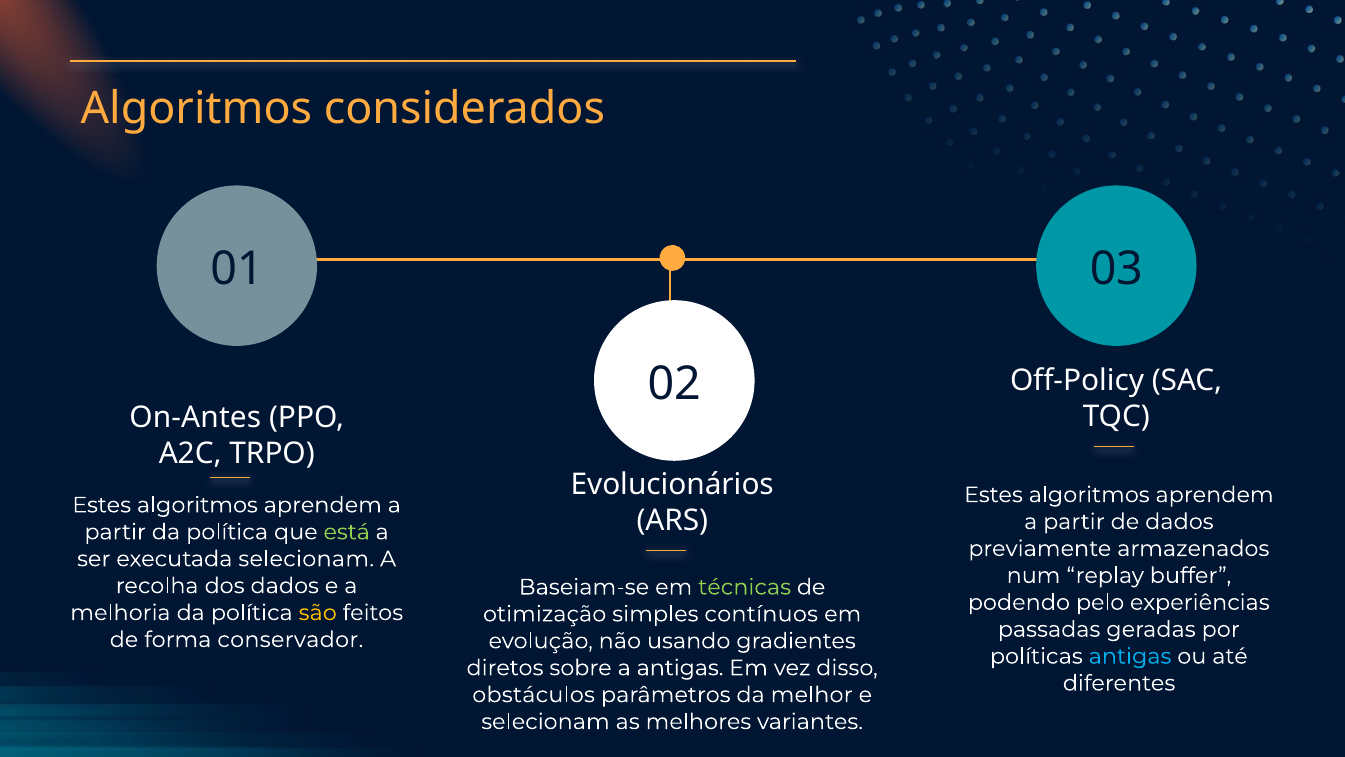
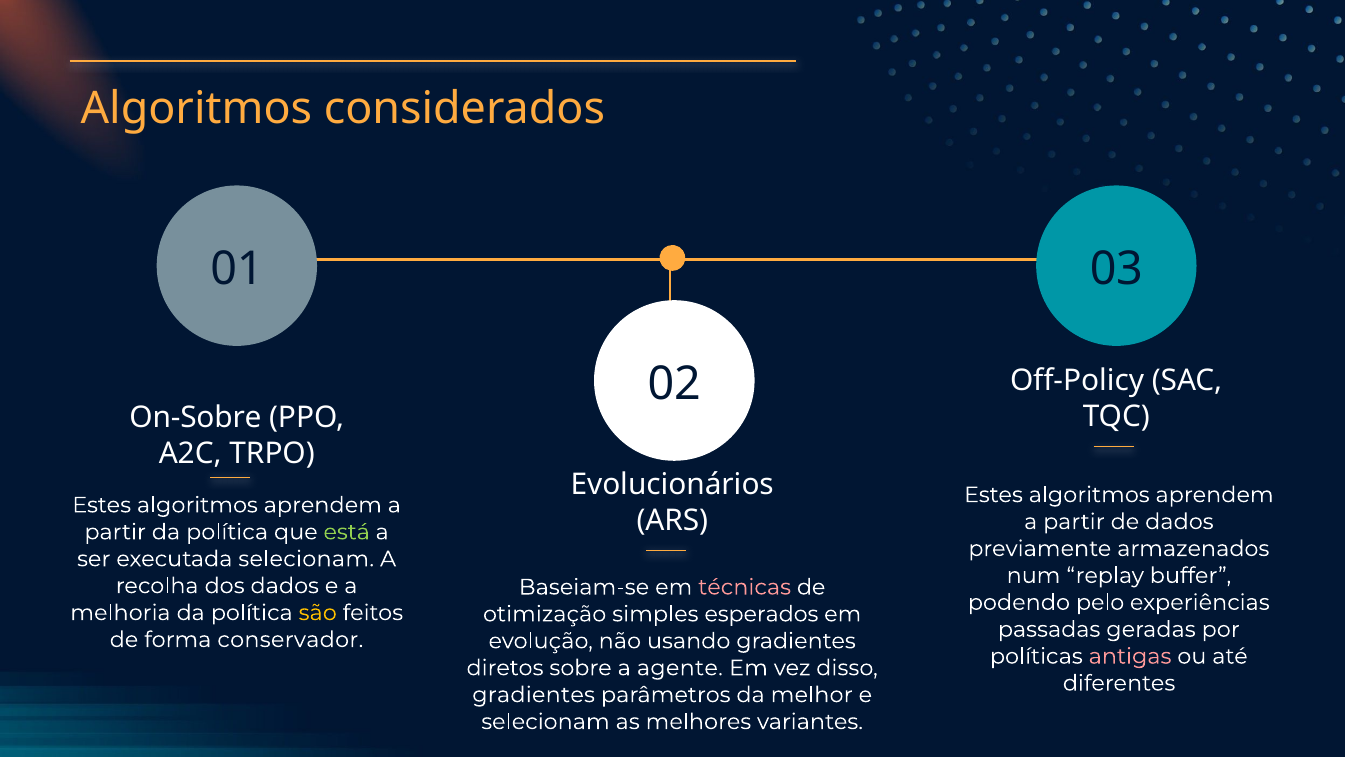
On-Antes: On-Antes -> On-Sobre (195, 417)
técnicas colour: light green -> pink (745, 587)
contínuos: contínuos -> esperados (761, 614)
antigas colour: light blue -> pink (1130, 656)
a antigas: antigas -> agente (680, 668)
obstáculos: obstáculos -> gradientes (534, 694)
